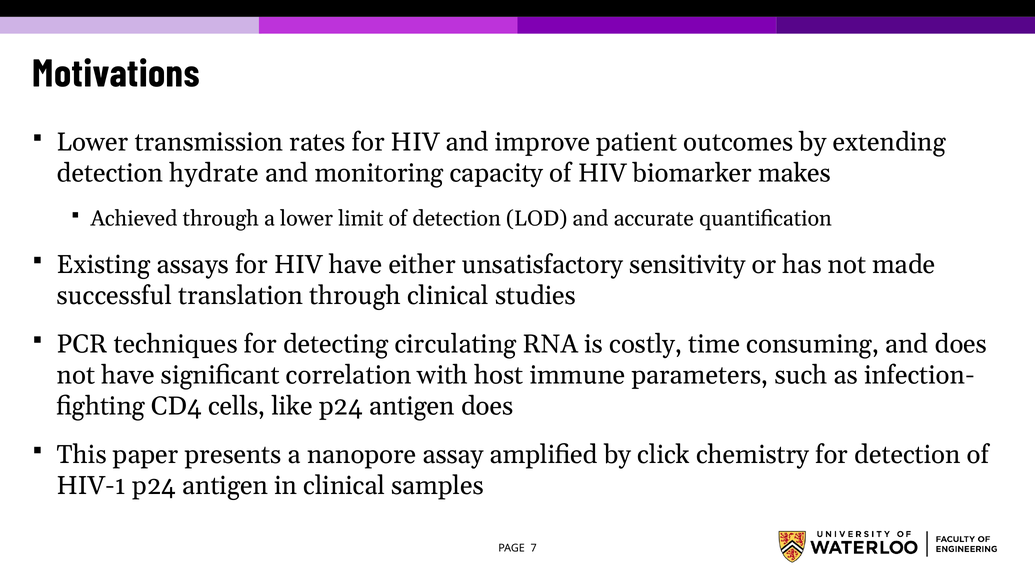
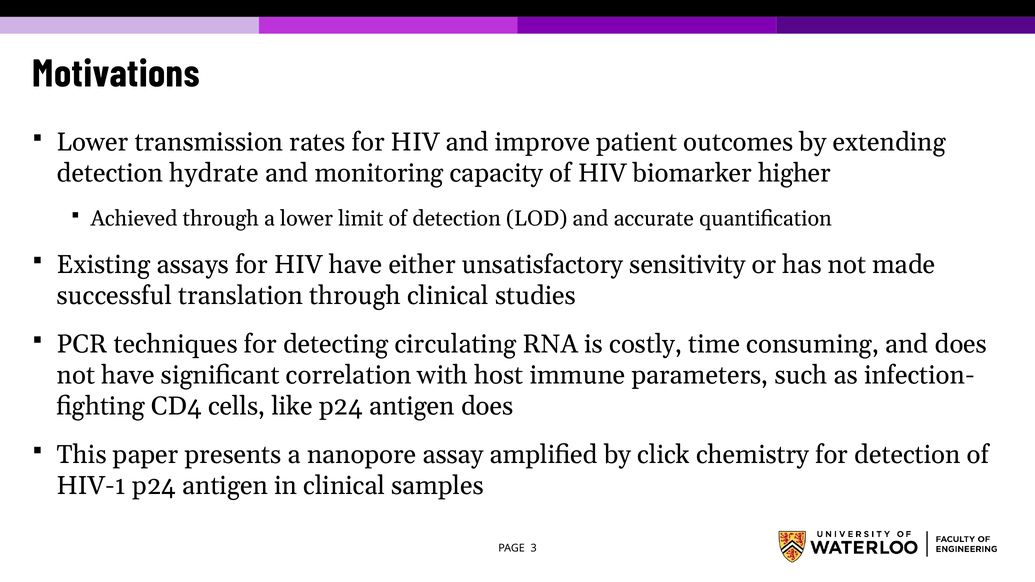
makes: makes -> higher (794, 174)
7: 7 -> 3 (534, 548)
